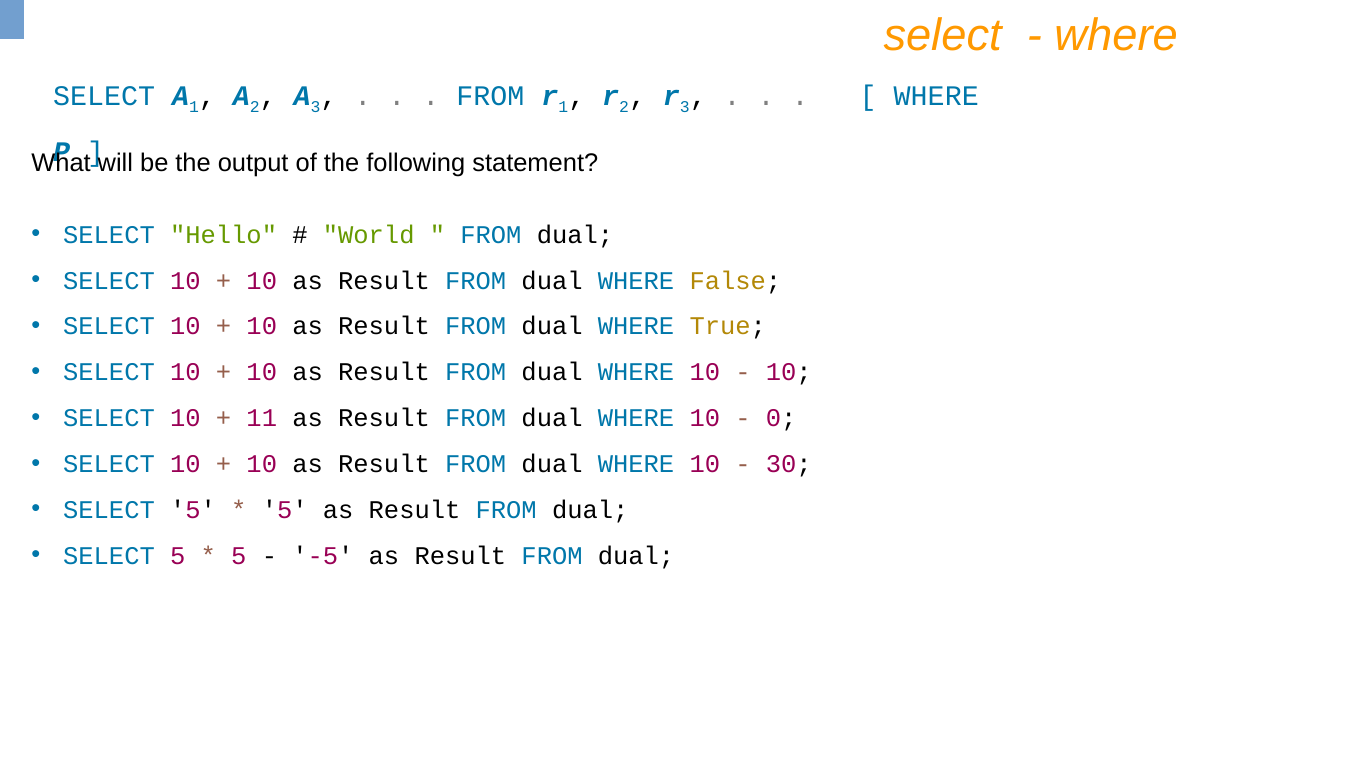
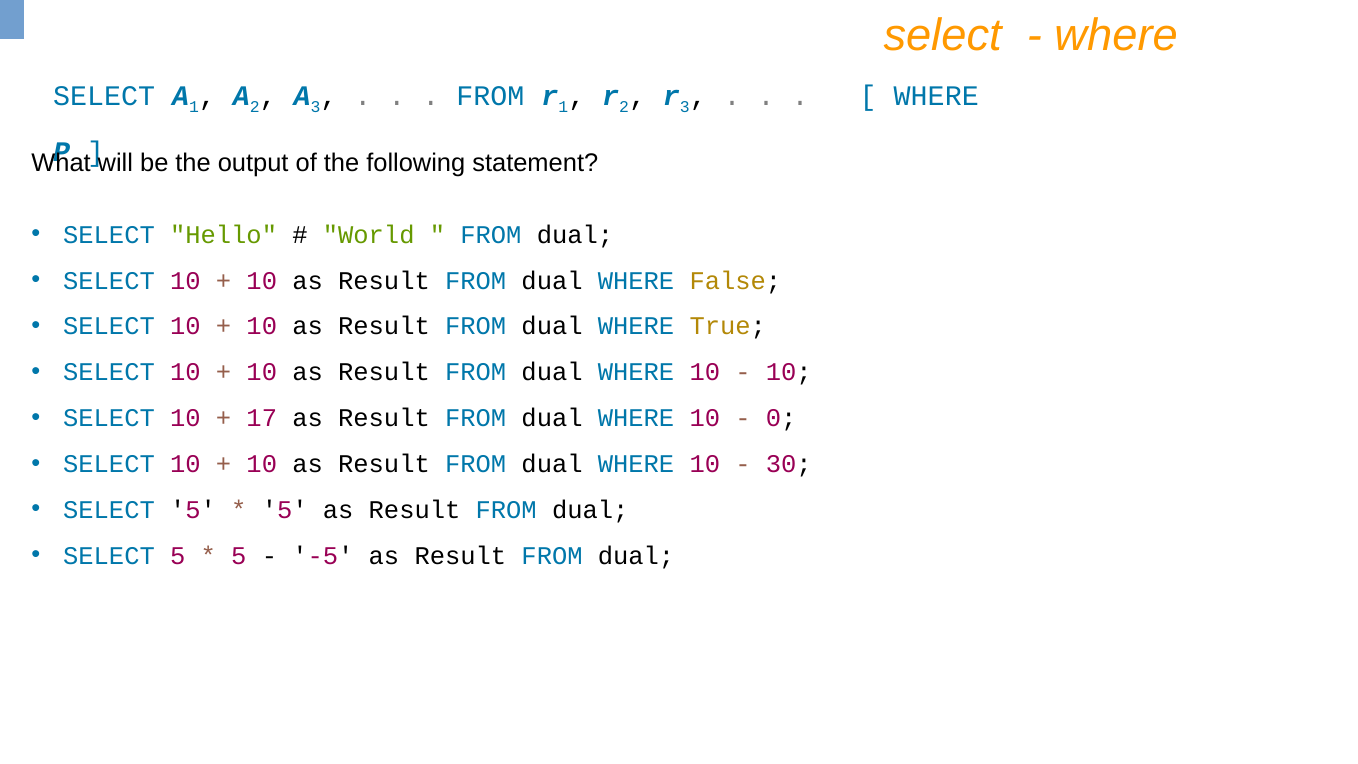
11: 11 -> 17 (262, 418)
